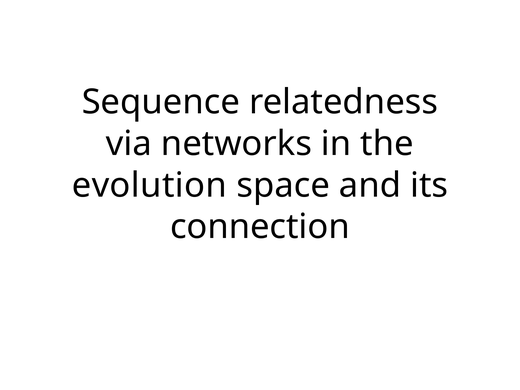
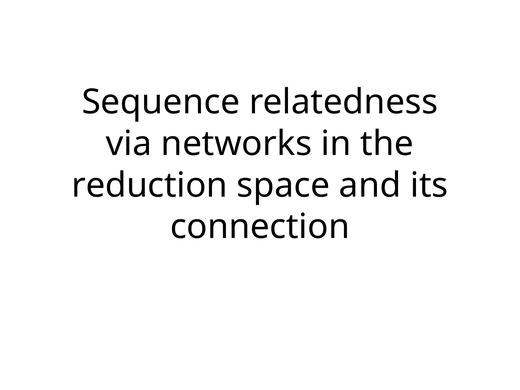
evolution: evolution -> reduction (150, 185)
